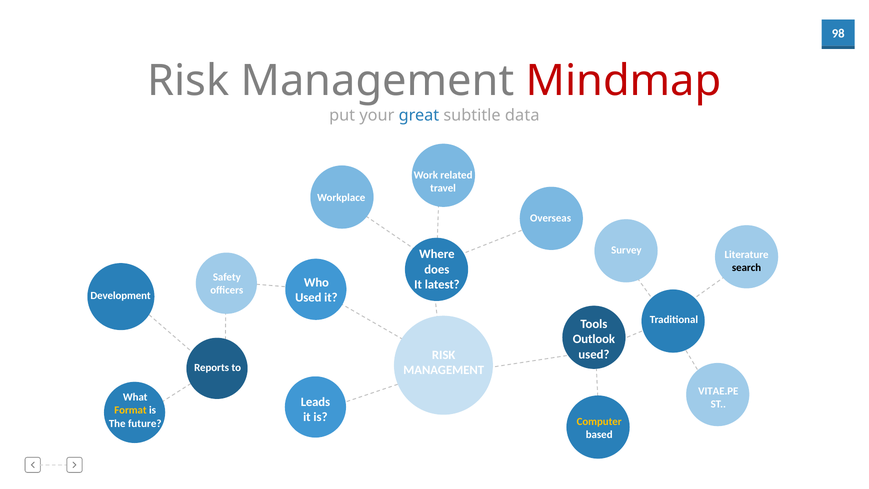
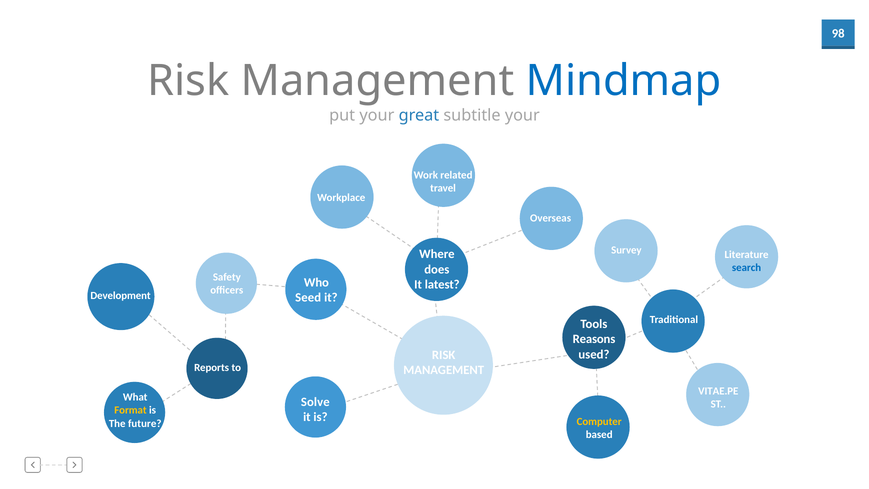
Mindmap colour: red -> blue (624, 81)
subtitle data: data -> your (522, 115)
search colour: black -> blue (747, 268)
Used: Used -> Seed (308, 298)
Outlook: Outlook -> Reasons (594, 339)
Leads: Leads -> Solve (315, 402)
